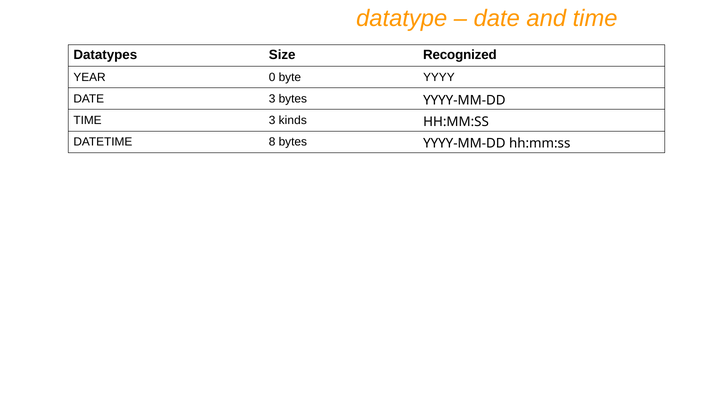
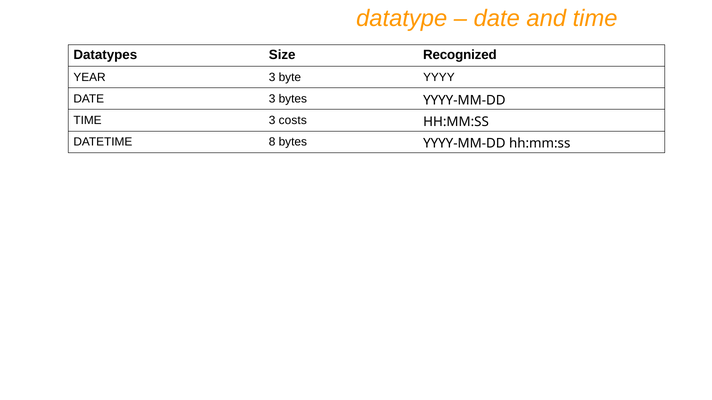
YEAR 0: 0 -> 3 (272, 77)
kinds: kinds -> costs (293, 121)
